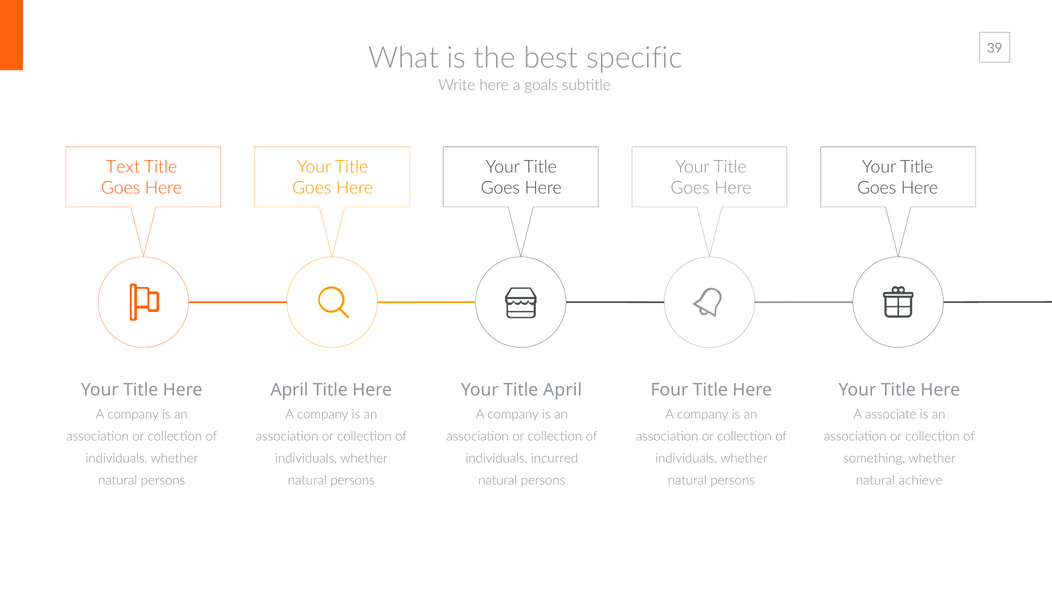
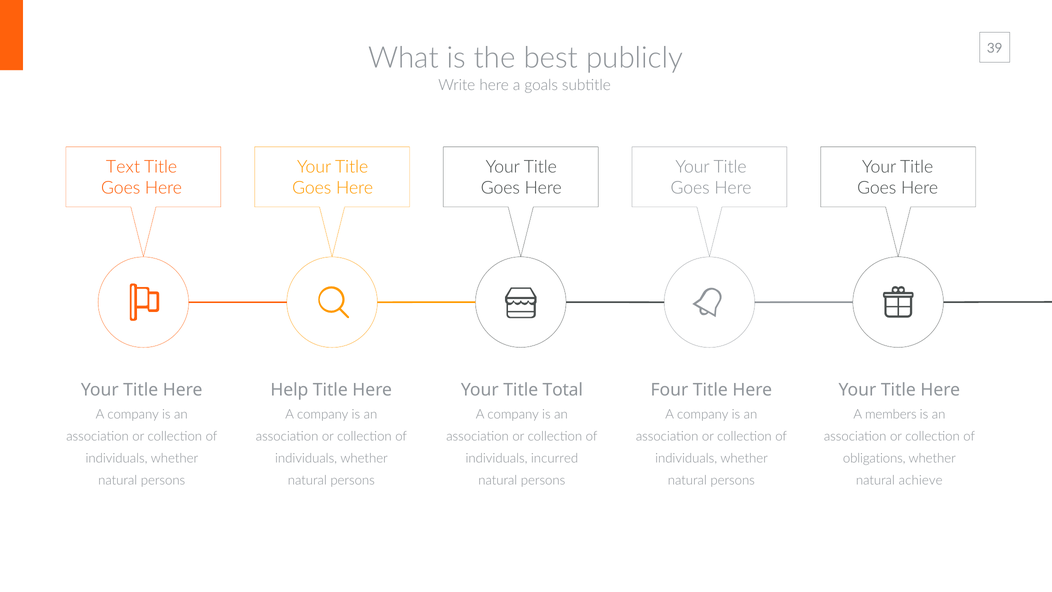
specific: specific -> publicly (634, 58)
April: April -> Help (289, 390)
Title April: April -> Total (563, 390)
associate: associate -> members (891, 414)
something: something -> obligations (874, 458)
